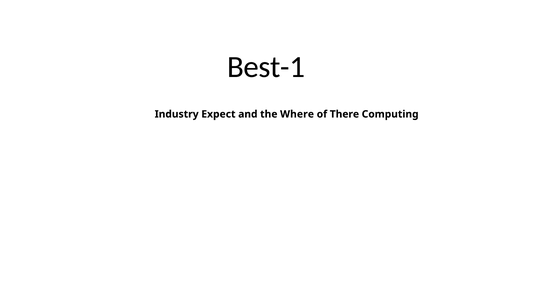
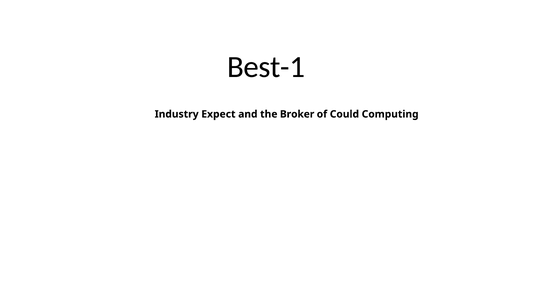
Where: Where -> Broker (297, 114)
There: There -> Could (344, 114)
